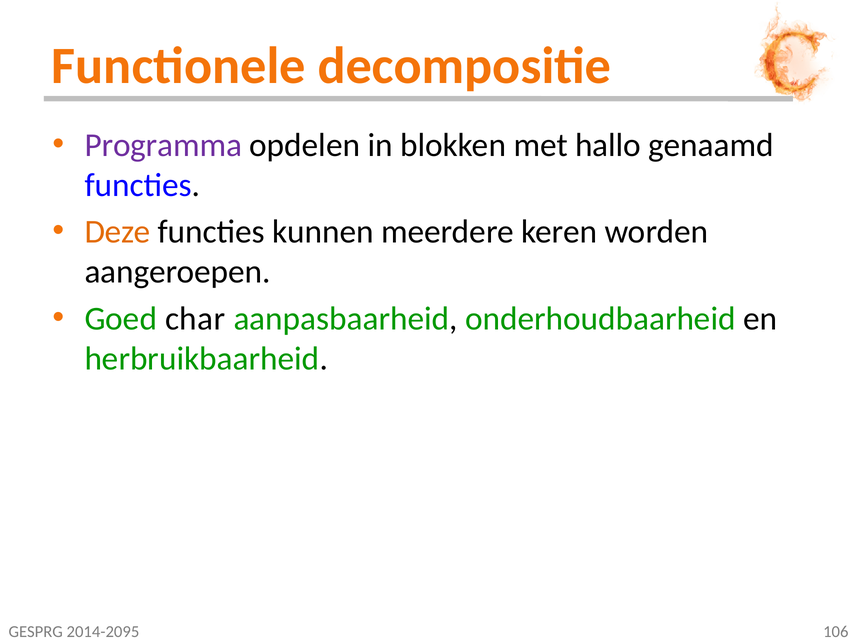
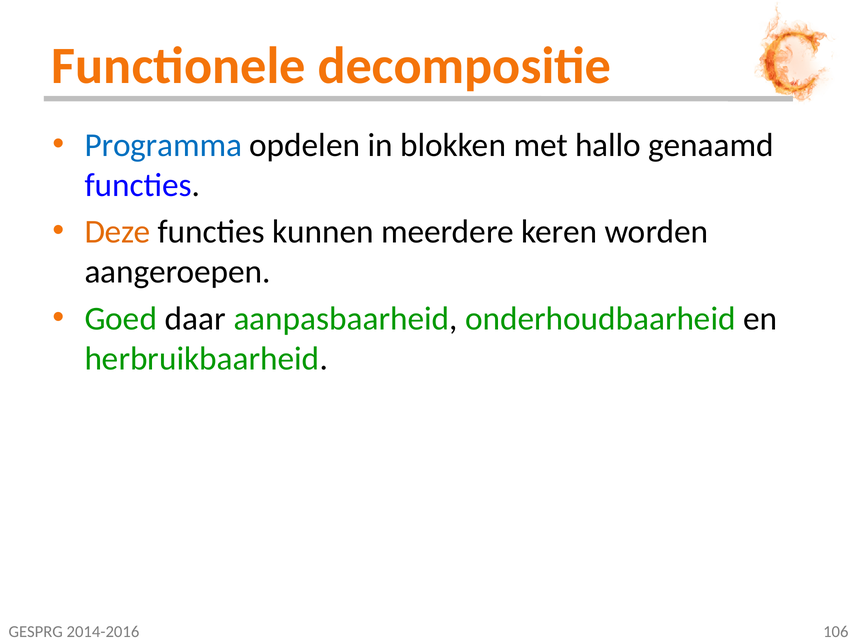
Programma colour: purple -> blue (163, 145)
char: char -> daar (195, 318)
2014-2095: 2014-2095 -> 2014-2016 (103, 632)
